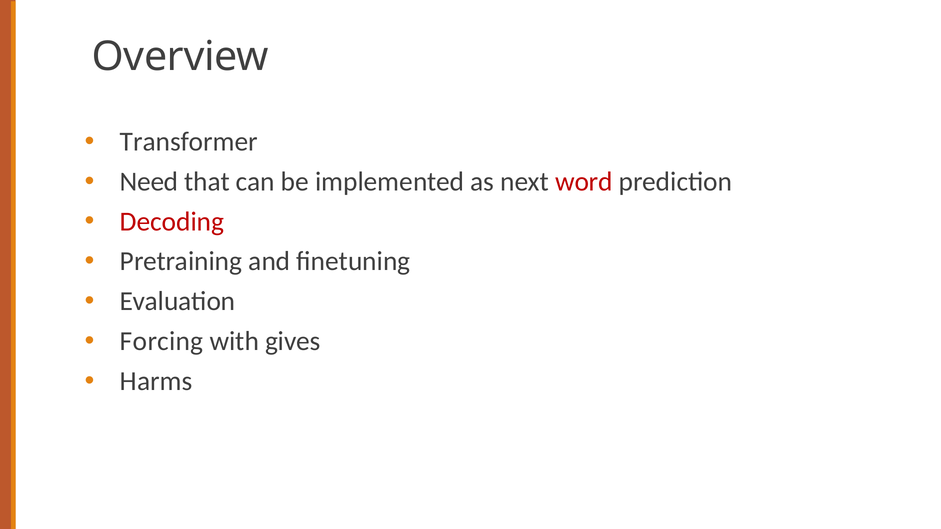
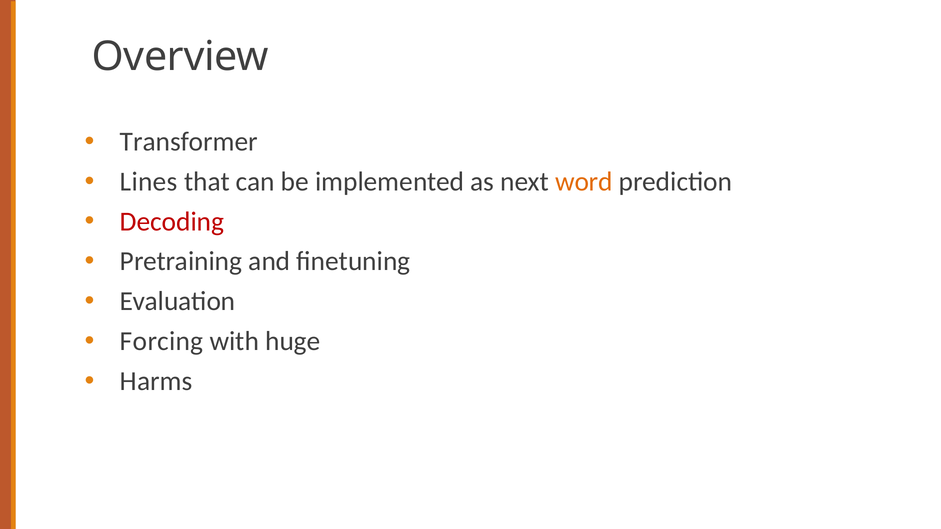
Need: Need -> Lines (149, 182)
word colour: red -> orange (584, 182)
gives: gives -> huge (293, 341)
